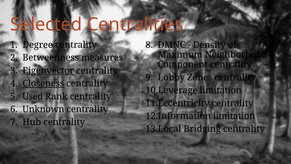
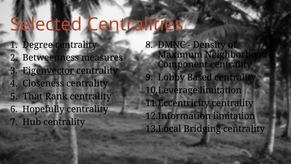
Zones: Zones -> Based (200, 77)
Closeness underline: present -> none (43, 83)
Used: Used -> That (33, 96)
Unknown: Unknown -> Hopefully (43, 109)
